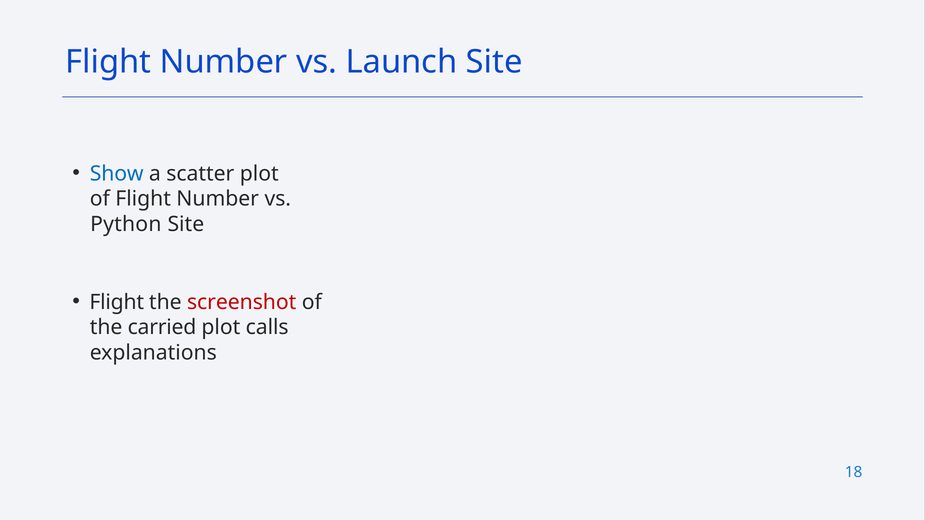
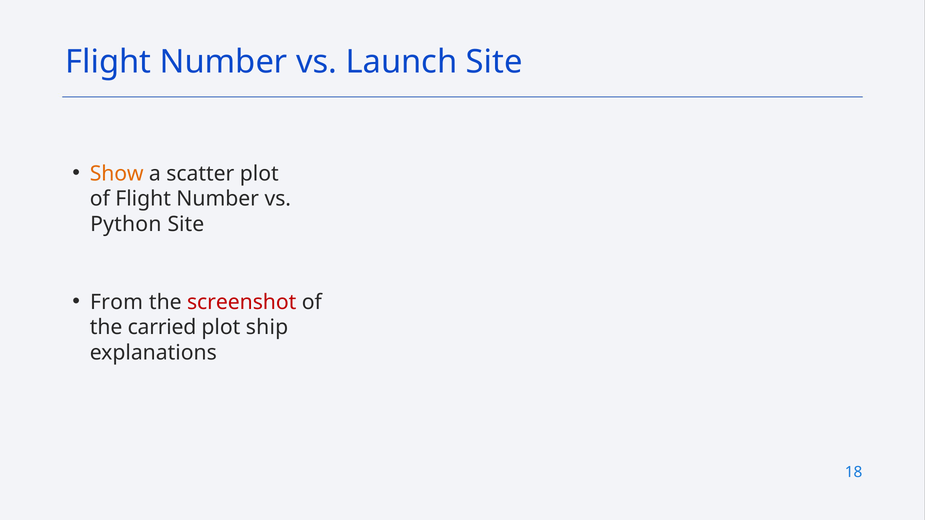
Show colour: blue -> orange (117, 174)
Flight: Flight -> From (117, 302)
calls: calls -> ship (267, 328)
